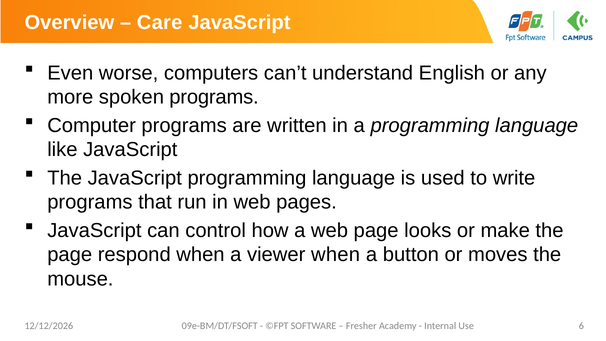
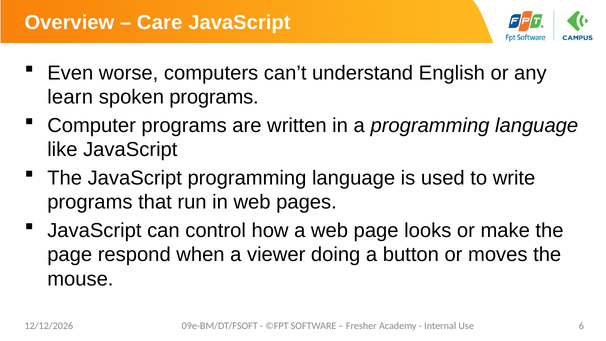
more: more -> learn (70, 97)
viewer when: when -> doing (336, 255)
